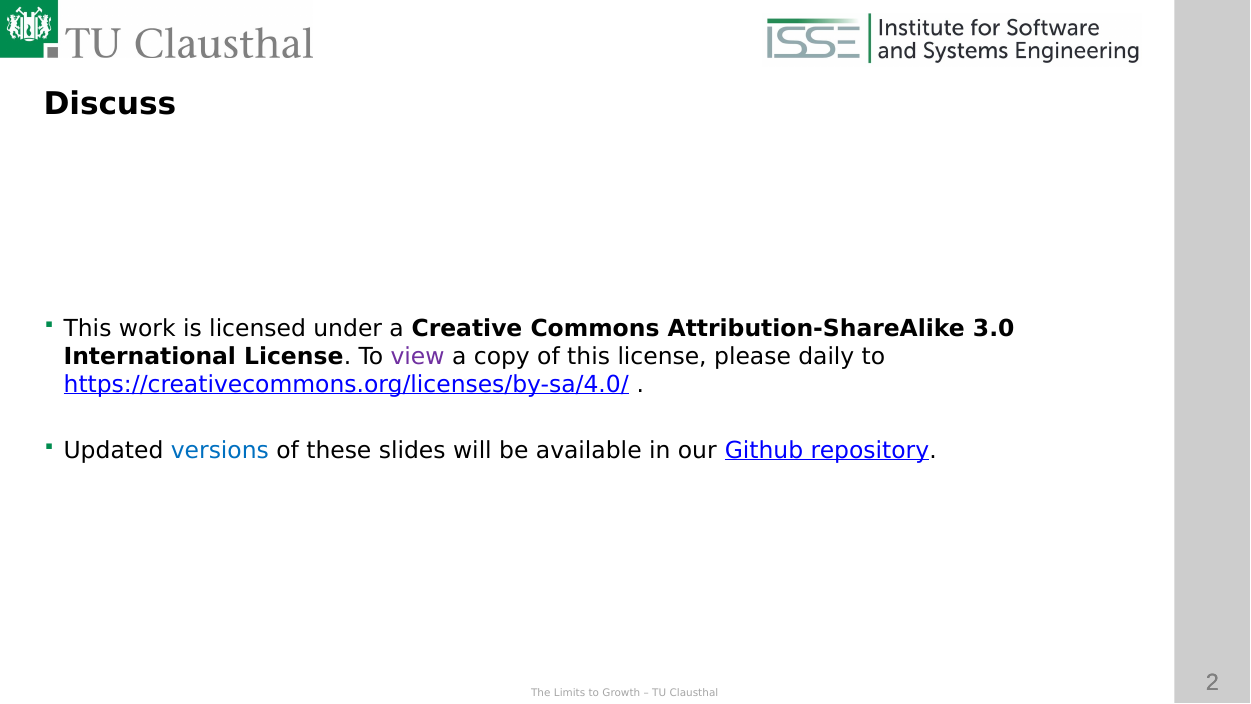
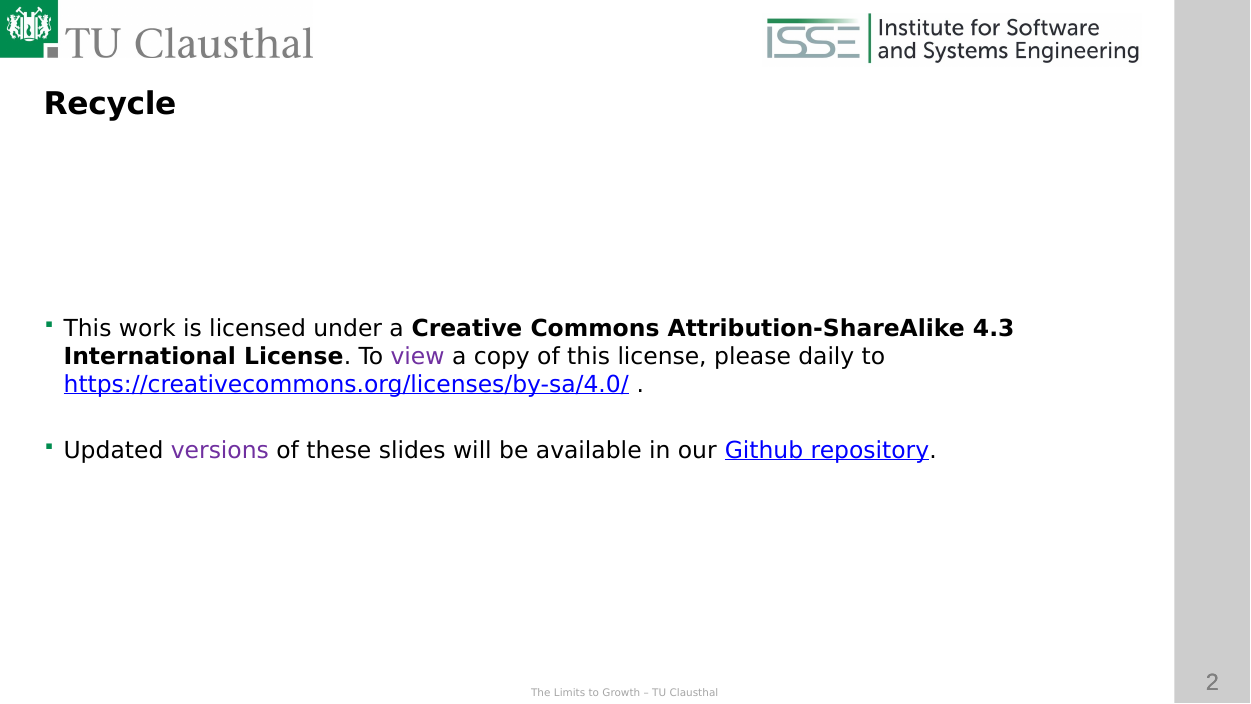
Discuss: Discuss -> Recycle (110, 104)
3.0: 3.0 -> 4.3 (994, 329)
versions colour: blue -> purple (220, 451)
